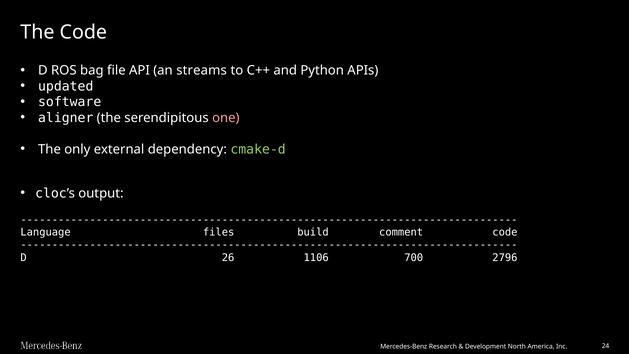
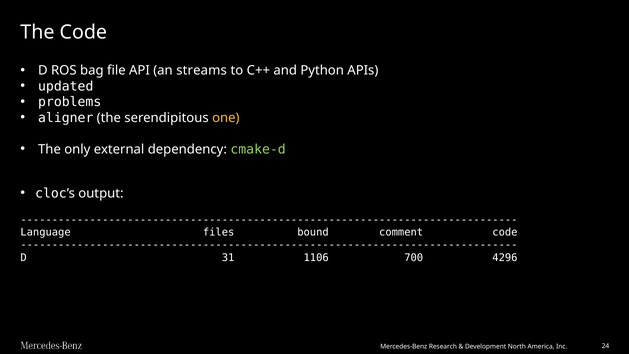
software: software -> problems (70, 102)
one colour: pink -> yellow (226, 118)
build: build -> bound (313, 232)
26: 26 -> 31 (228, 257)
2796: 2796 -> 4296 (505, 257)
